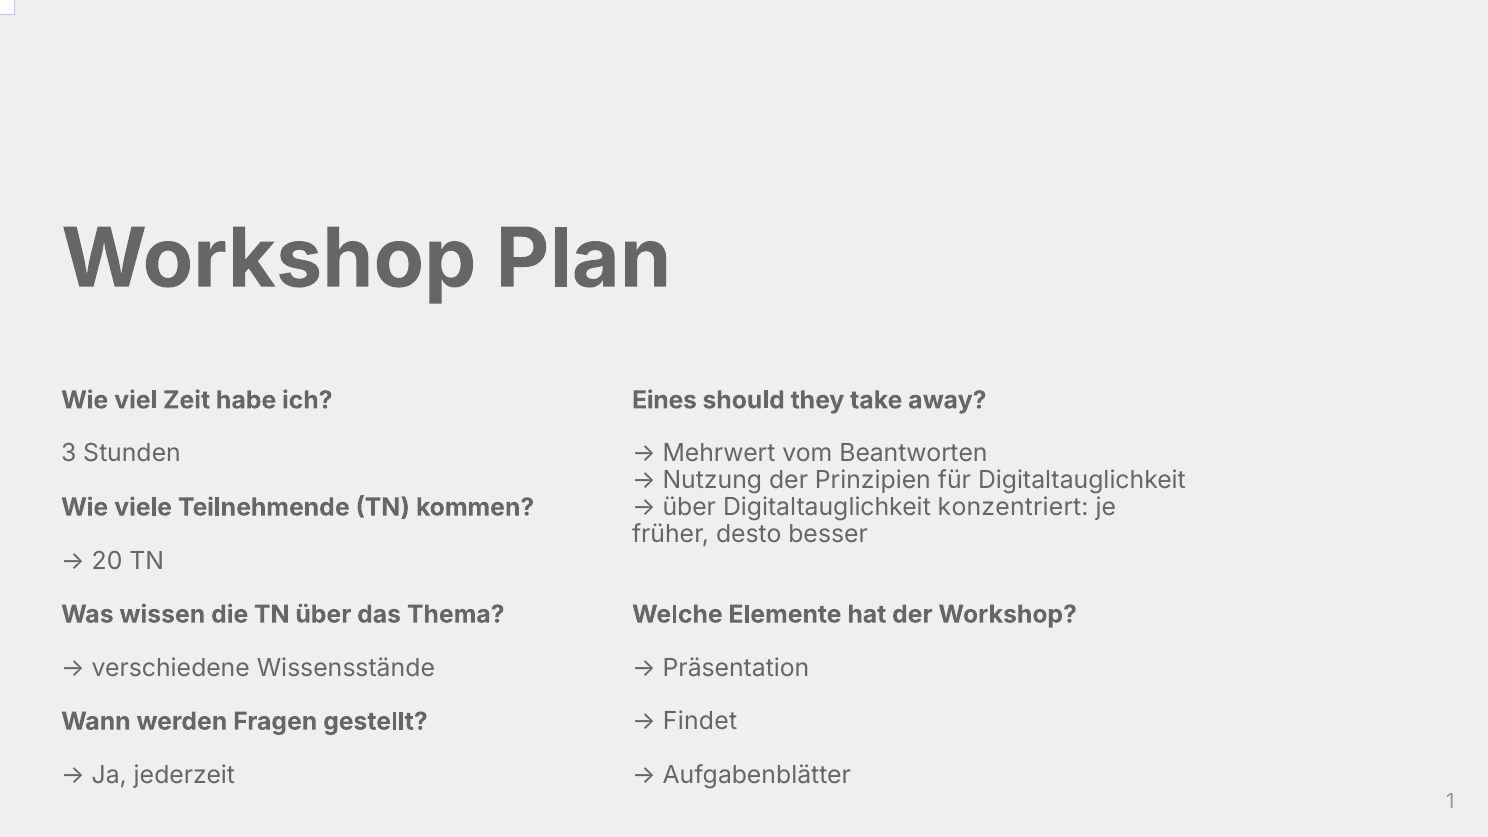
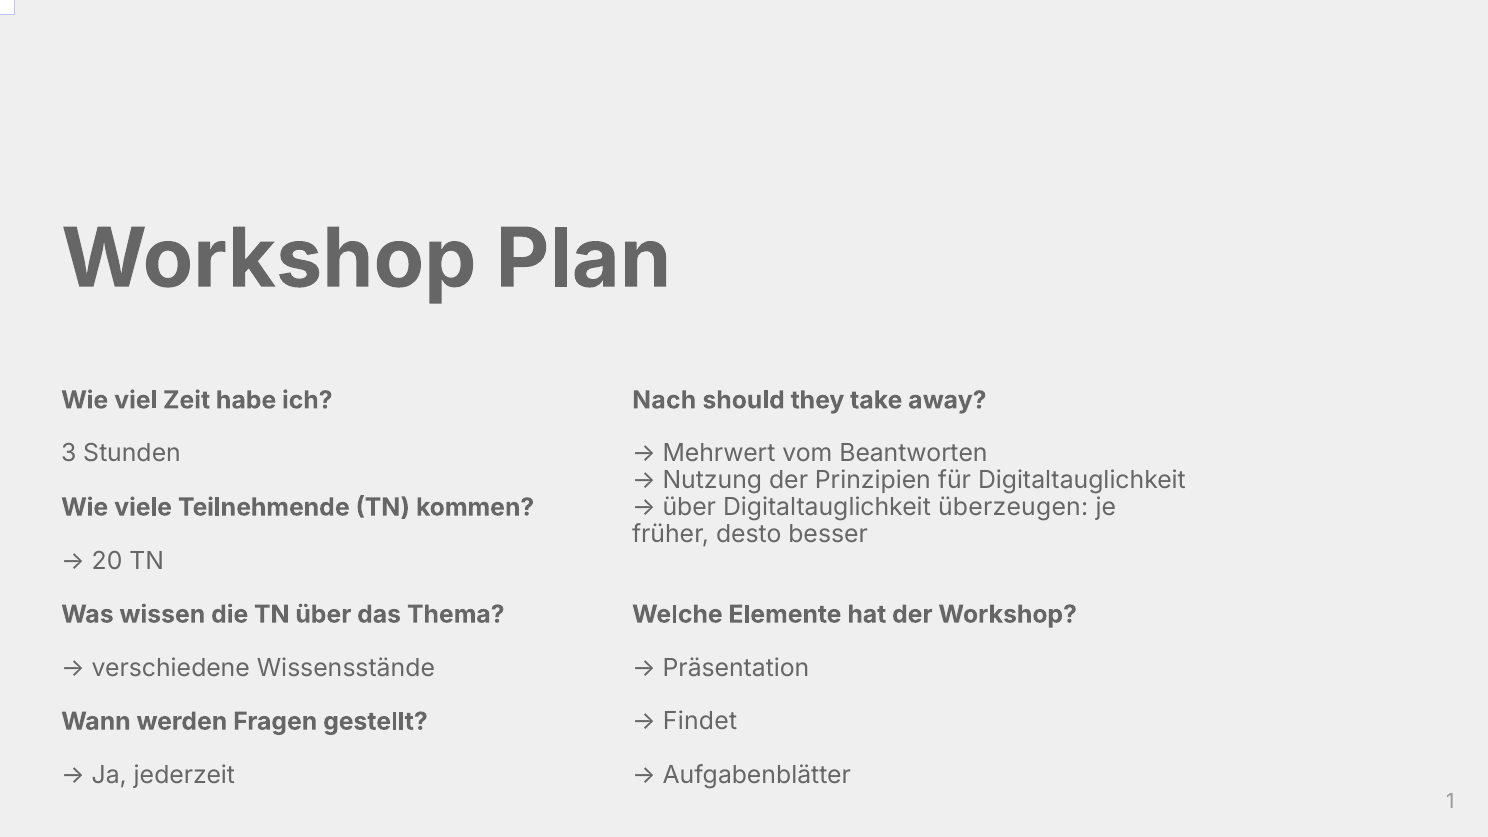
Eines: Eines -> Nach (664, 400)
konzentriert: konzentriert -> überzeugen (1013, 507)
